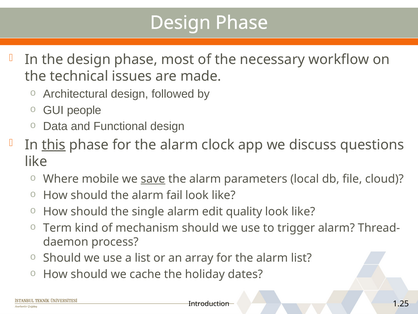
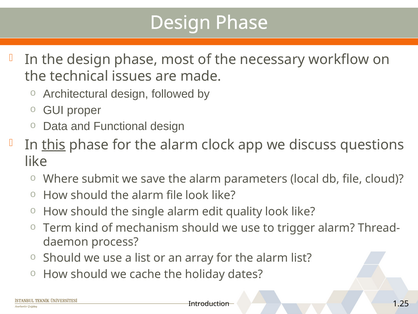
people: people -> proper (84, 110)
mobile: mobile -> submit (100, 179)
save underline: present -> none (153, 179)
alarm fail: fail -> file (174, 195)
